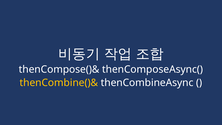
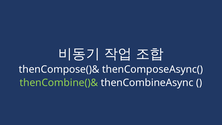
thenCombine()& colour: yellow -> light green (59, 83)
